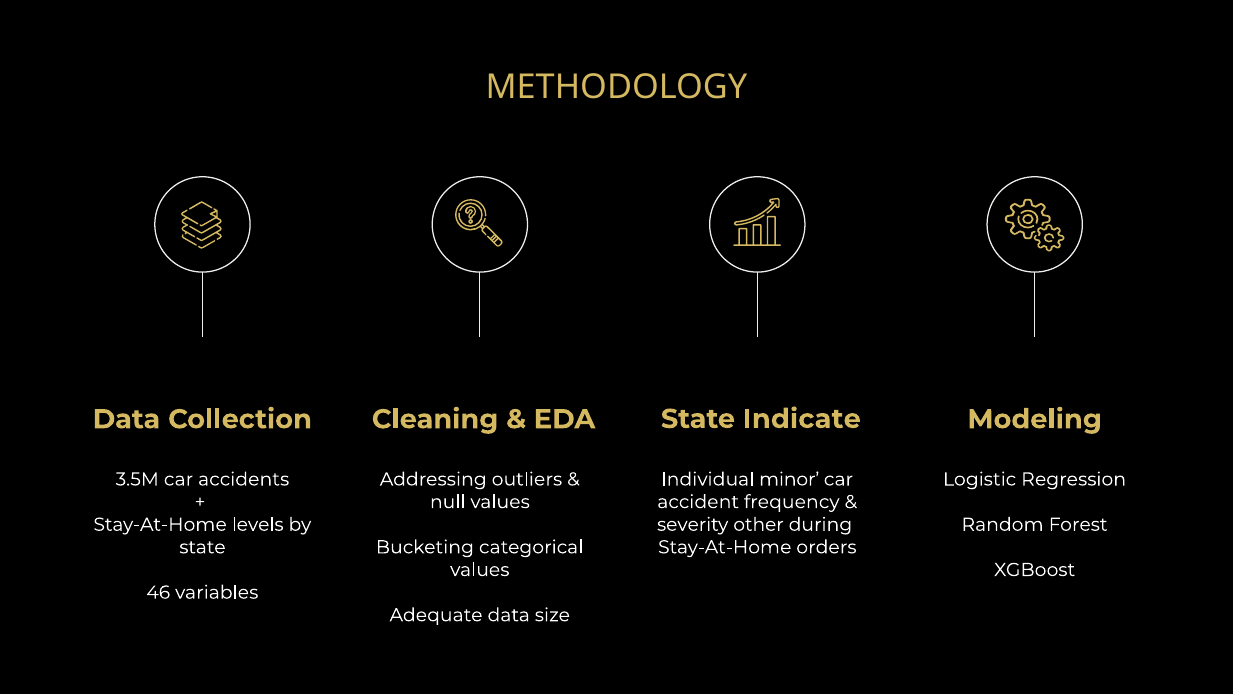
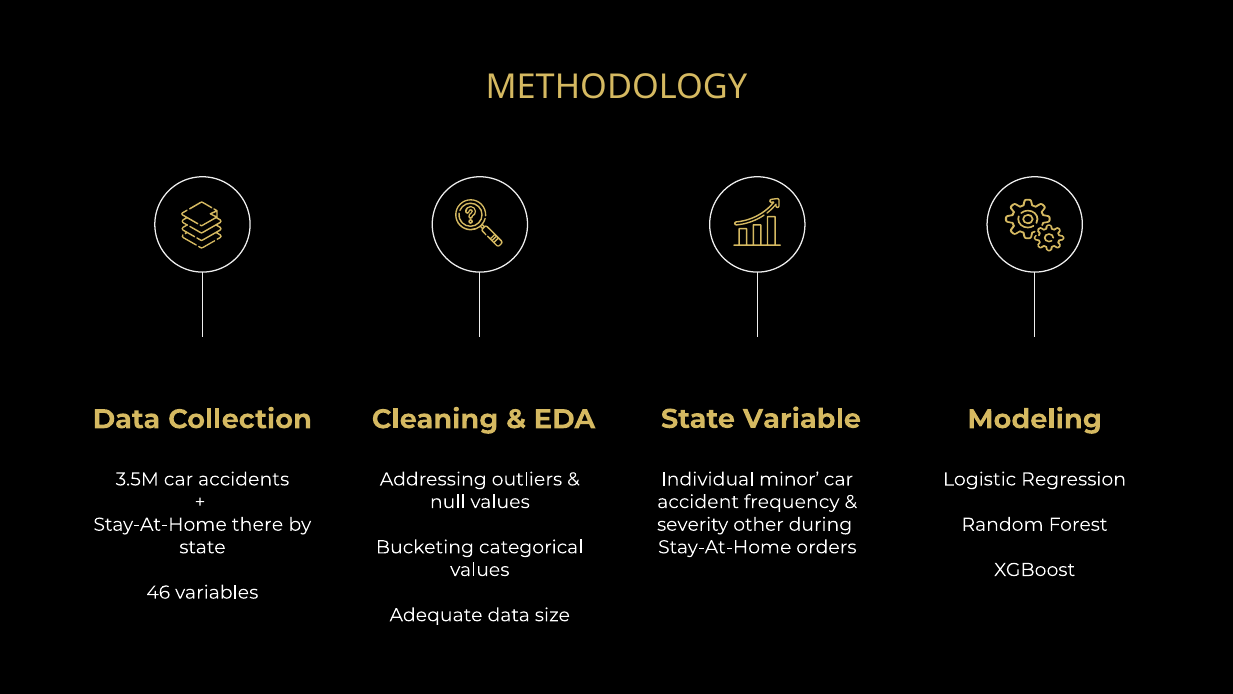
Indicate: Indicate -> Variable (802, 419)
levels: levels -> there (258, 524)
